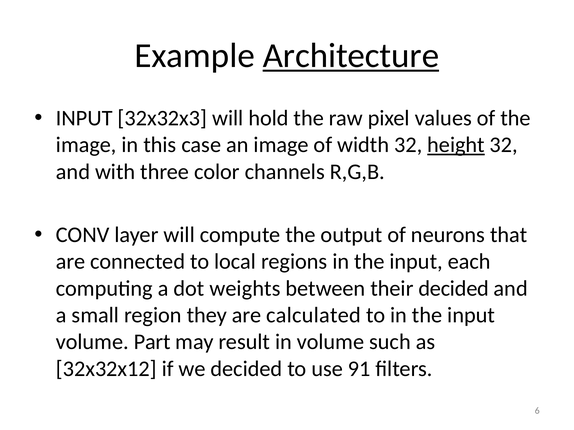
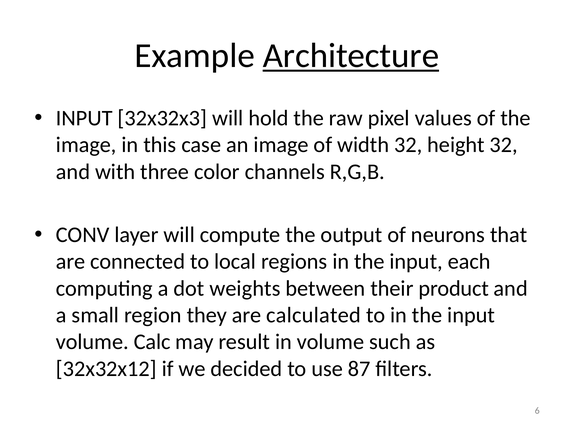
height underline: present -> none (456, 145)
their decided: decided -> product (454, 289)
Part: Part -> Calc (152, 342)
91: 91 -> 87 (359, 369)
